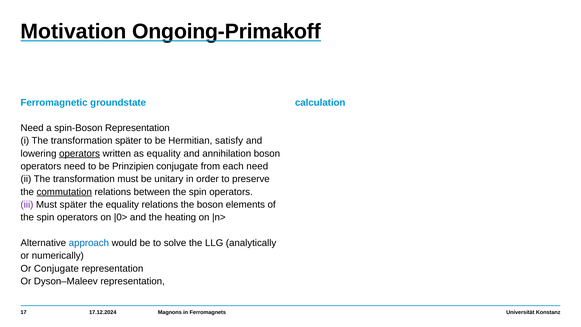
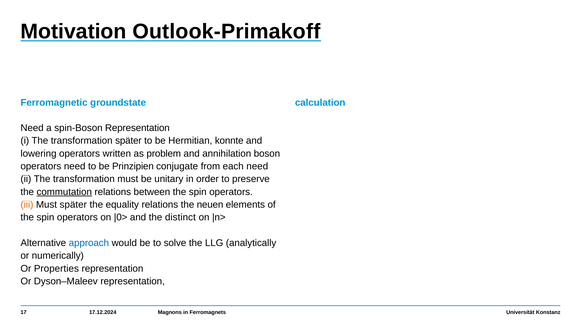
Ongoing-Primakoff: Ongoing-Primakoff -> Outlook-Primakoff (226, 32)
satisfy: satisfy -> konnte (229, 141)
operators underline: present -> none (80, 153)
as equality: equality -> problem (164, 153)
iii colour: purple -> orange (27, 205)
the boson: boson -> neuen (210, 205)
heating: heating -> distinct (180, 217)
Or Conjugate: Conjugate -> Properties (56, 268)
